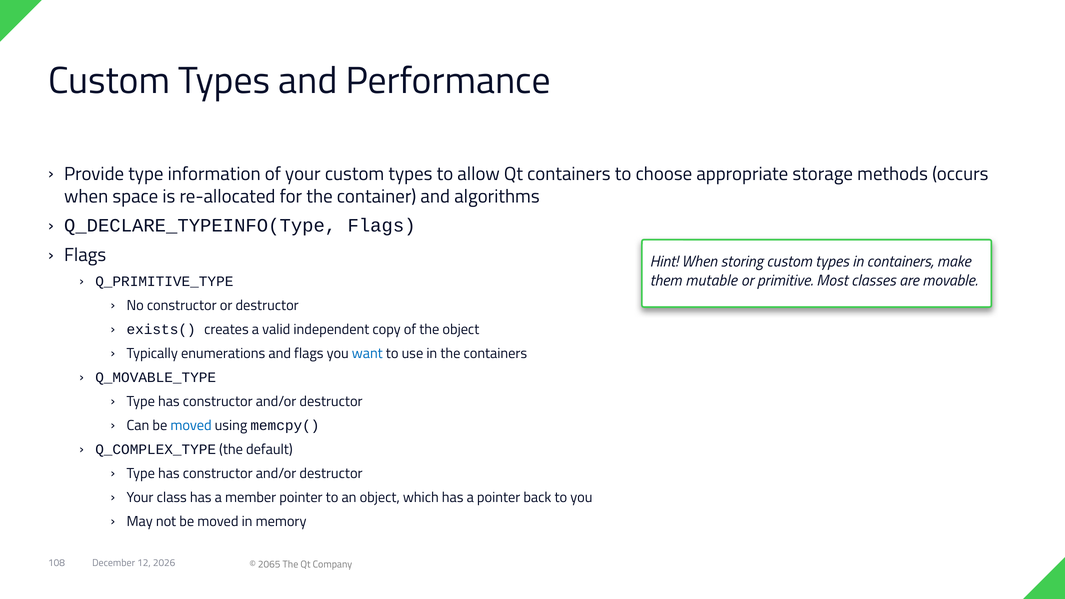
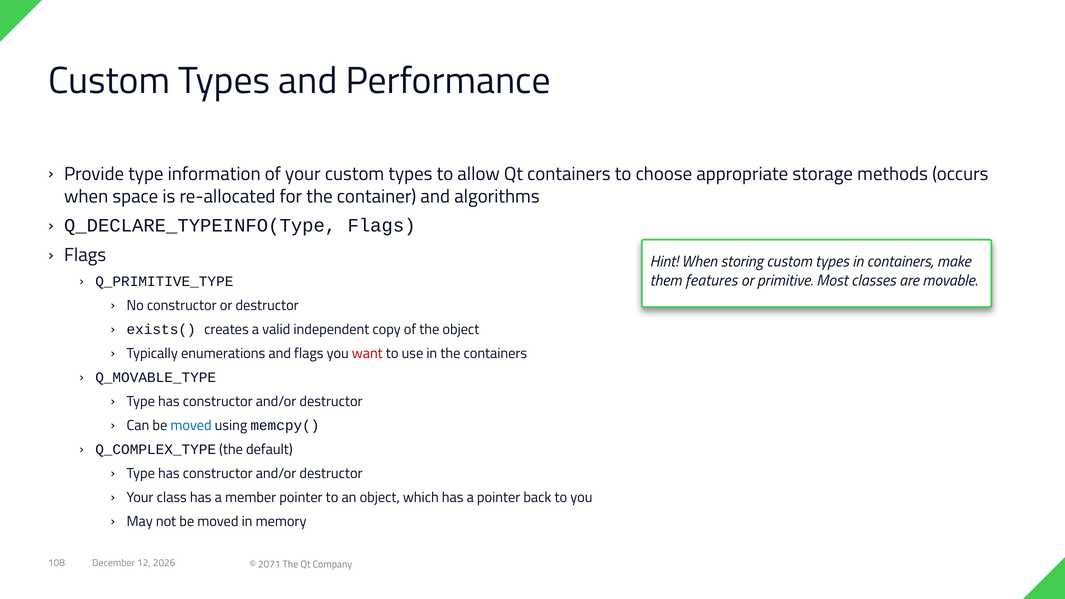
mutable: mutable -> features (711, 281)
want colour: blue -> red (367, 353)
2065: 2065 -> 2071 (269, 564)
